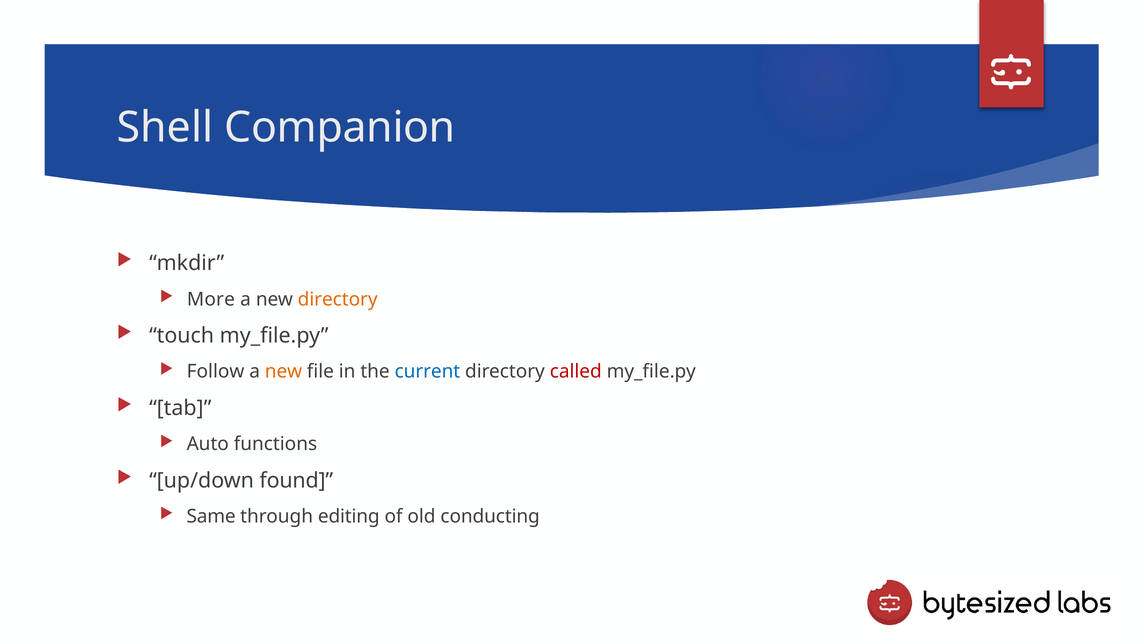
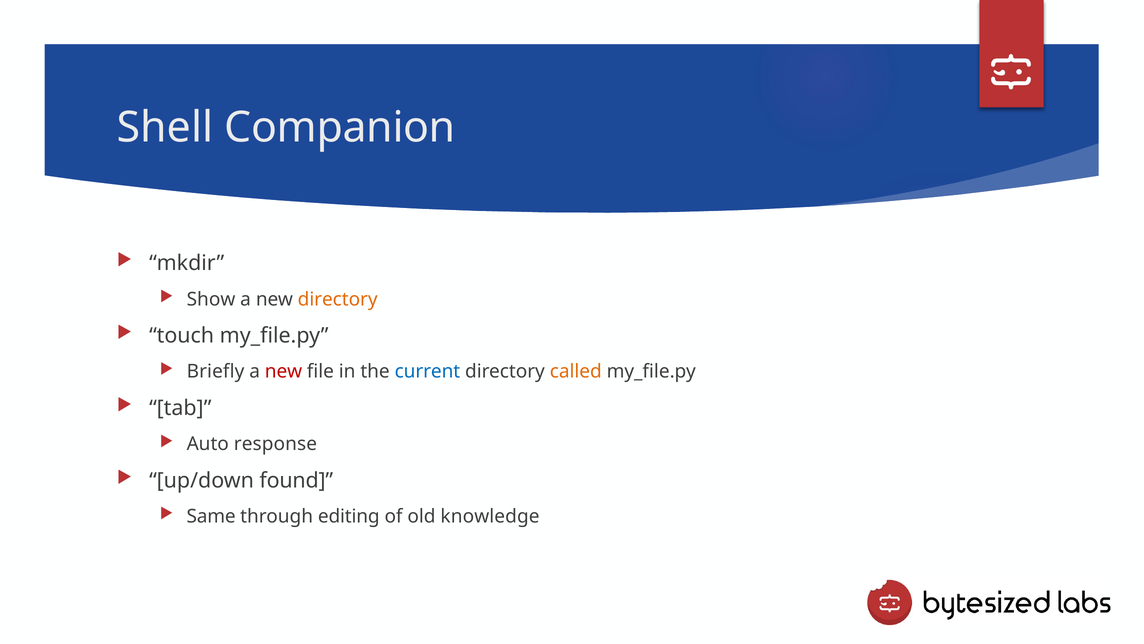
More: More -> Show (211, 299)
Follow: Follow -> Briefly (216, 371)
new colour: orange -> red (283, 371)
called colour: red -> orange (576, 371)
functions: functions -> response (275, 444)
conducting: conducting -> knowledge (490, 516)
